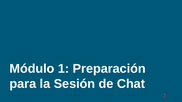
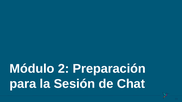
1: 1 -> 2 (64, 69)
